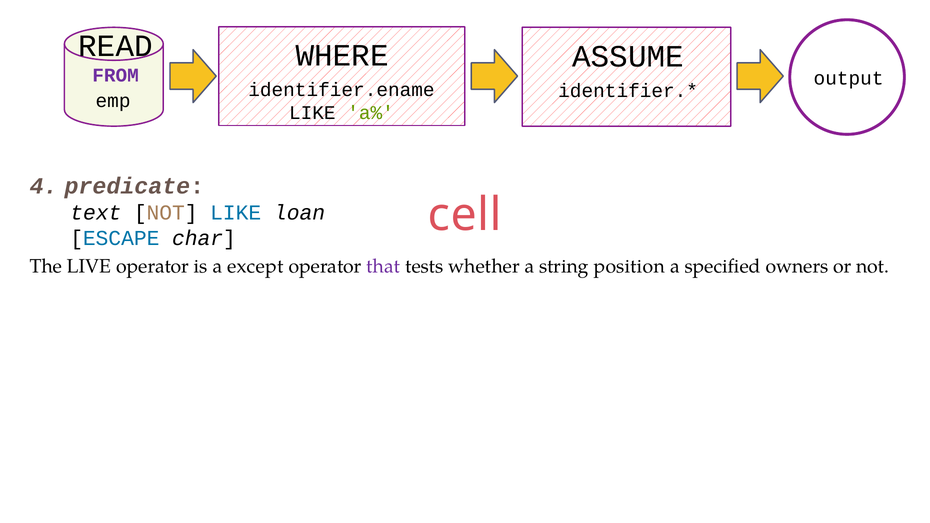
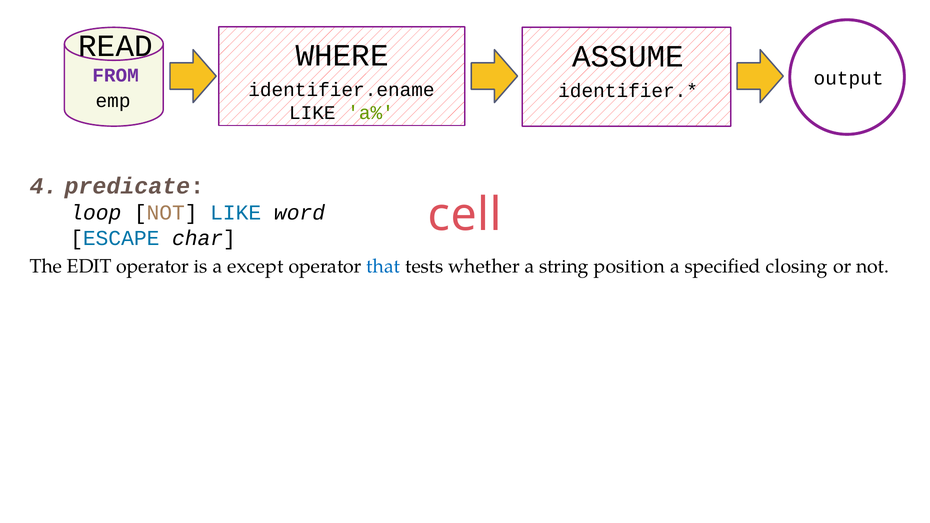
text: text -> loop (96, 213)
loan: loan -> word (300, 213)
LIVE: LIVE -> EDIT (89, 266)
that colour: purple -> blue (383, 266)
owners: owners -> closing (797, 266)
